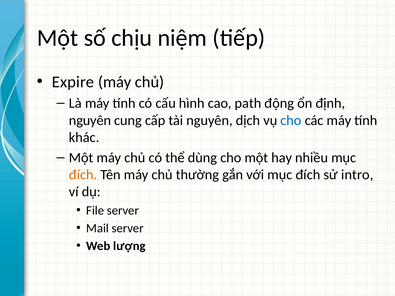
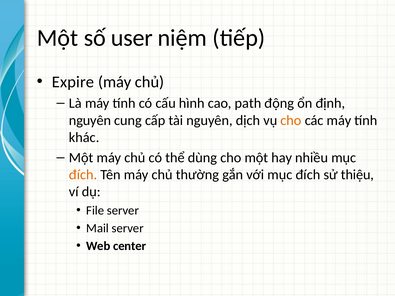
chịu: chịu -> user (132, 38)
cho colour: blue -> orange (291, 120)
intro: intro -> thiệu (357, 175)
lượng: lượng -> center (130, 246)
